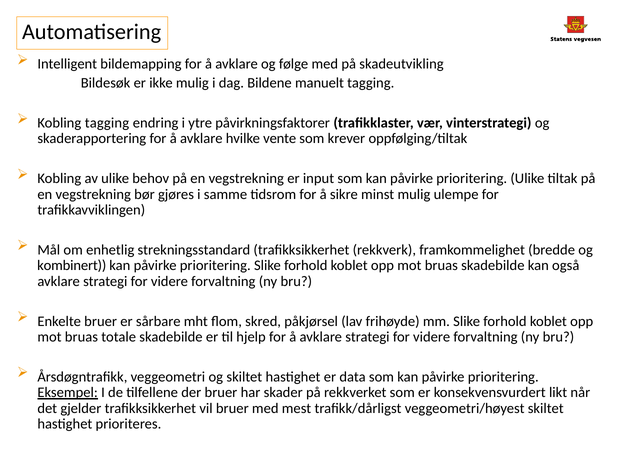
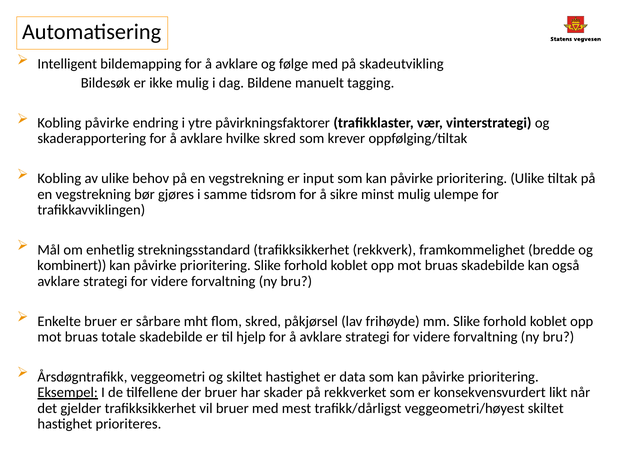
Kobling tagging: tagging -> påvirke (107, 123)
hvilke vente: vente -> skred (280, 139)
